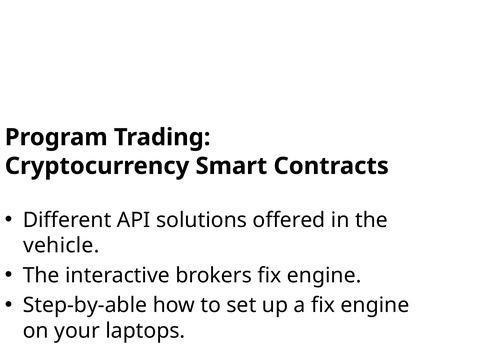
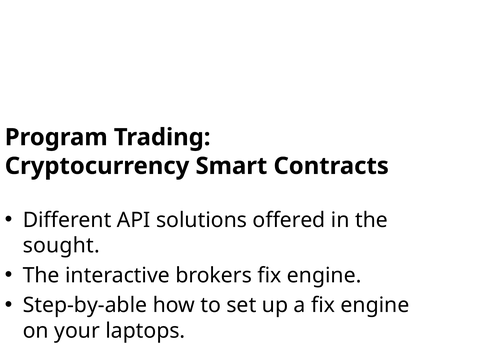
vehicle: vehicle -> sought (61, 245)
